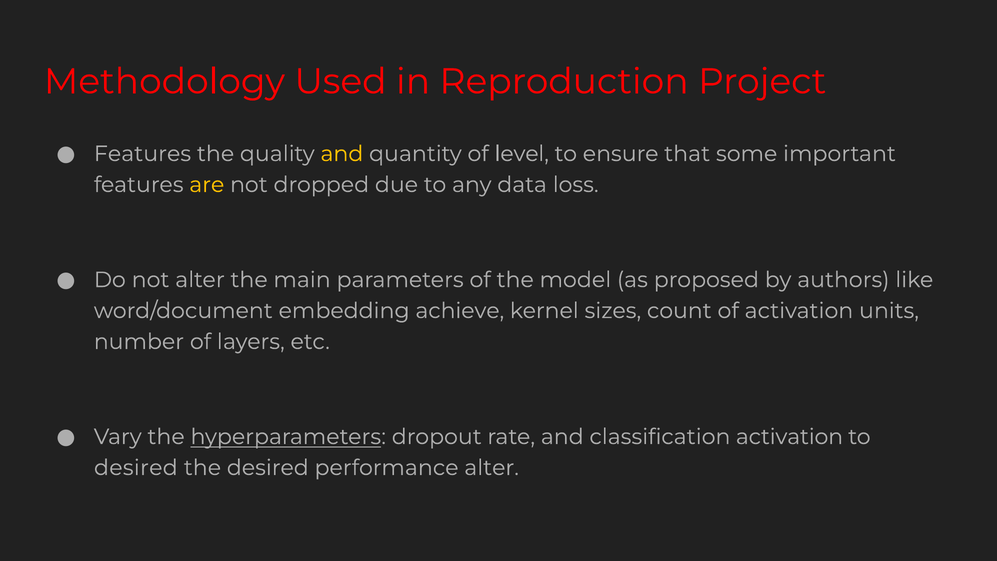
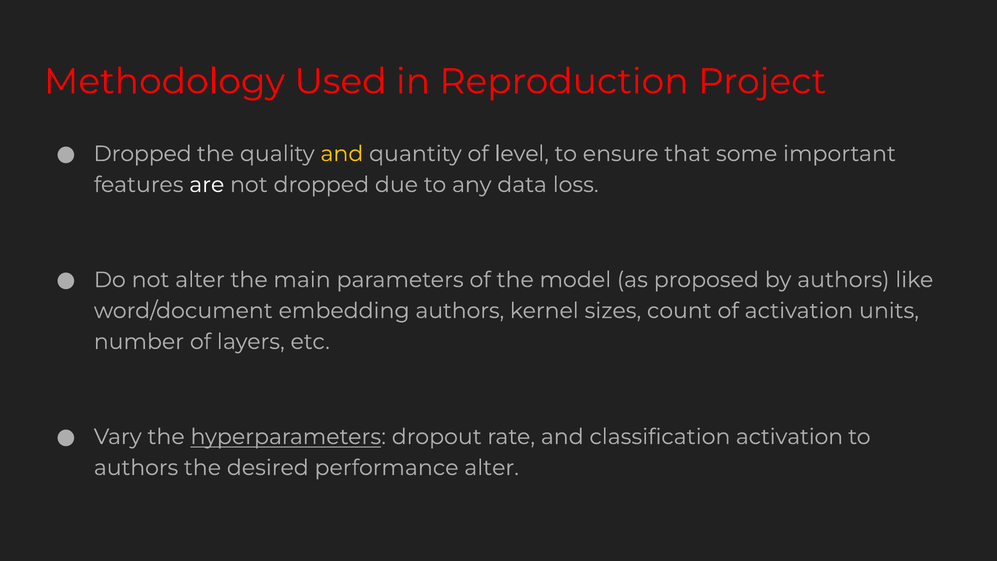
Features: Features -> Dropped (143, 154)
are colour: yellow -> white (207, 185)
embedding achieve: achieve -> authors (460, 311)
desired: desired -> authors (136, 468)
